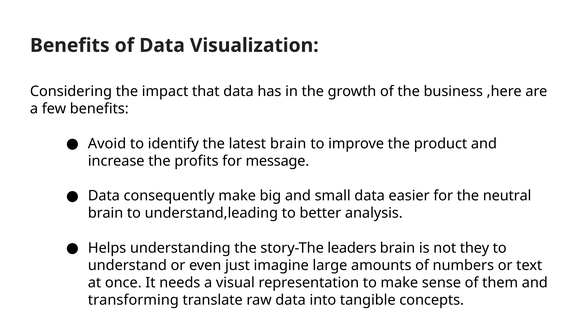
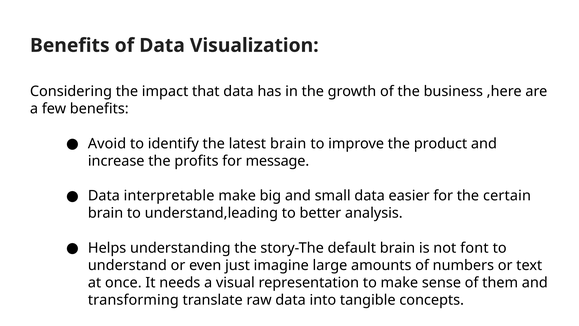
consequently: consequently -> interpretable (169, 196)
neutral: neutral -> certain (507, 196)
leaders: leaders -> default (352, 248)
they: they -> font (474, 248)
